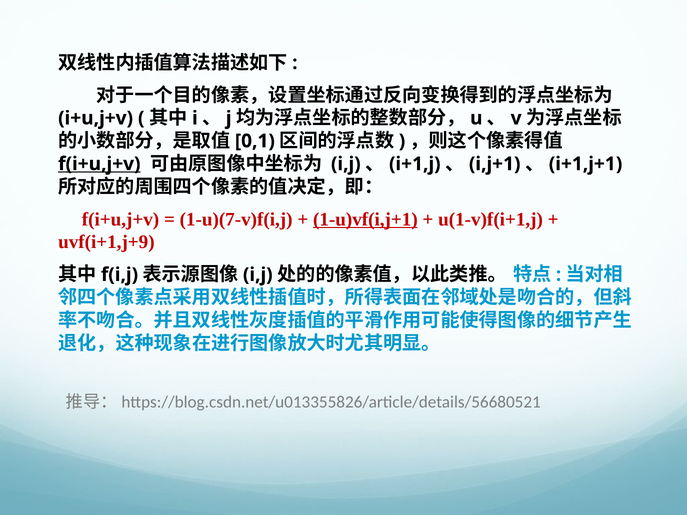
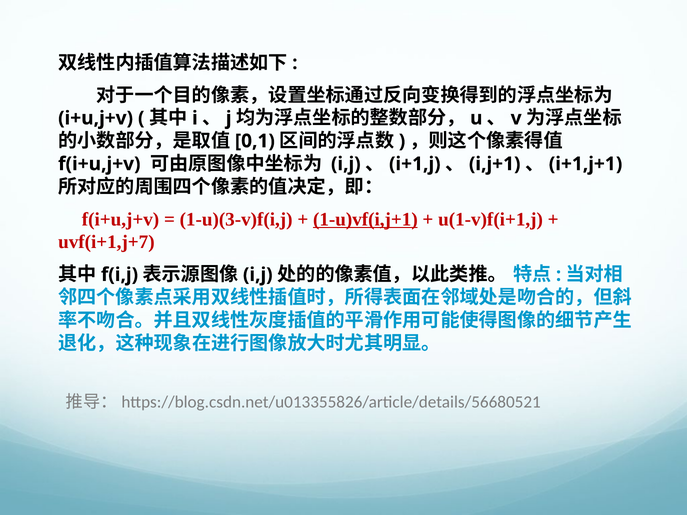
f(i+u,j+v underline: present -> none (99, 164)
1-u)(7-v)f(i,j: 1-u)(7-v)f(i,j -> 1-u)(3-v)f(i,j (236, 219)
uvf(i+1,j+9: uvf(i+1,j+9 -> uvf(i+1,j+7 (106, 242)
